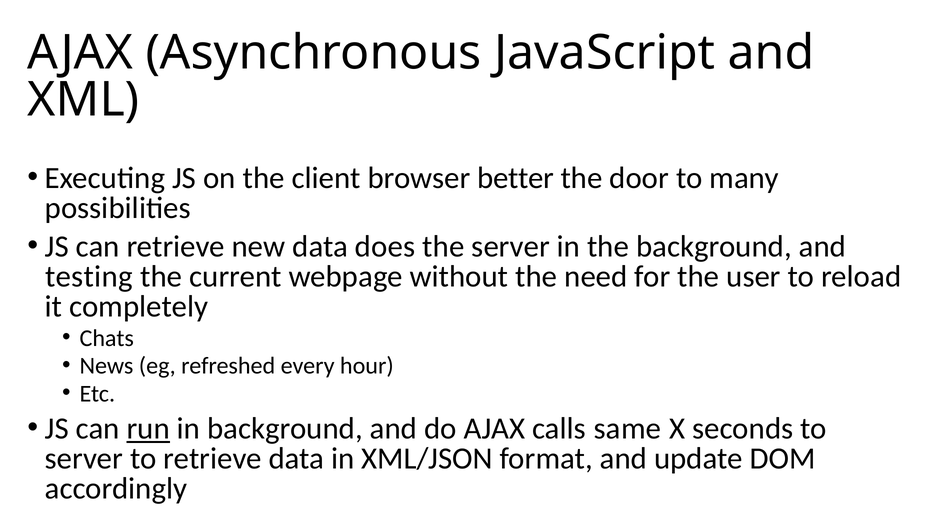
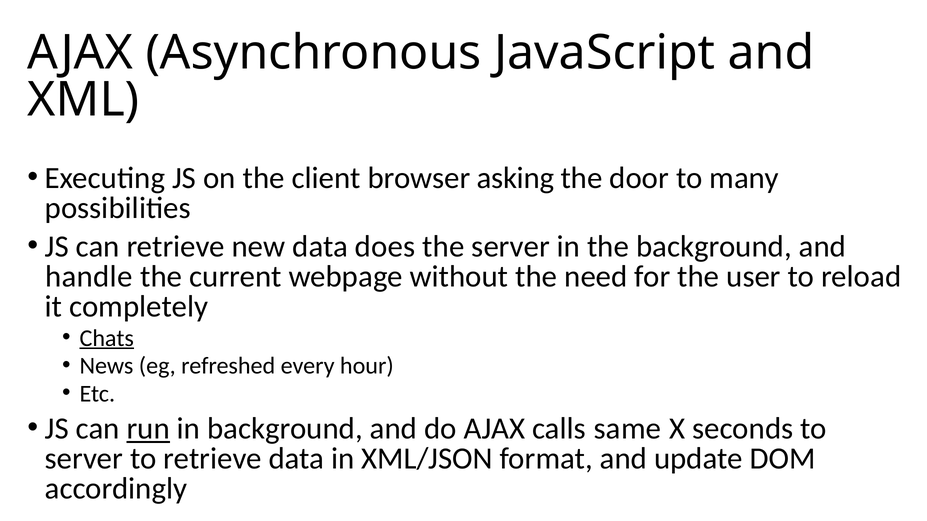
better: better -> asking (516, 178)
testing: testing -> handle (89, 277)
Chats underline: none -> present (107, 338)
